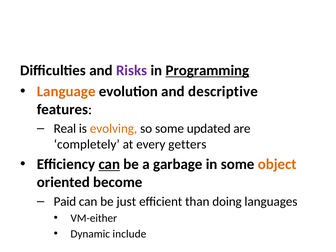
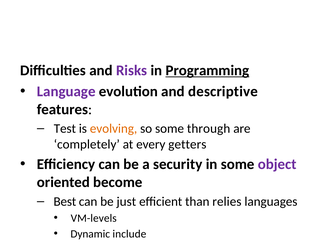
Language colour: orange -> purple (66, 91)
Real: Real -> Test (65, 129)
updated: updated -> through (209, 129)
can underline: present -> none (109, 164)
garbage: garbage -> security (178, 164)
object colour: orange -> purple (277, 164)
Paid: Paid -> Best (65, 201)
doing: doing -> relies (227, 201)
VM-either: VM-either -> VM-levels (94, 218)
